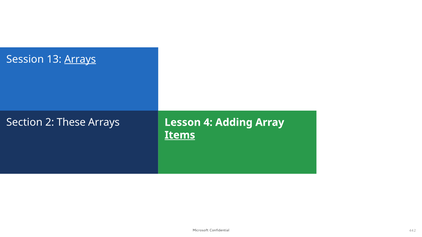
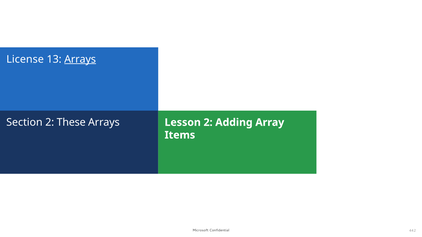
Session: Session -> License (25, 59)
Lesson 4: 4 -> 2 (208, 123)
Items underline: present -> none (180, 135)
